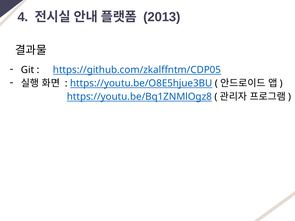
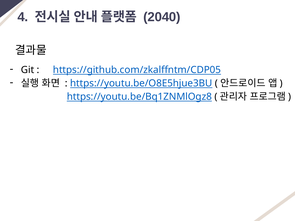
2013: 2013 -> 2040 (162, 17)
